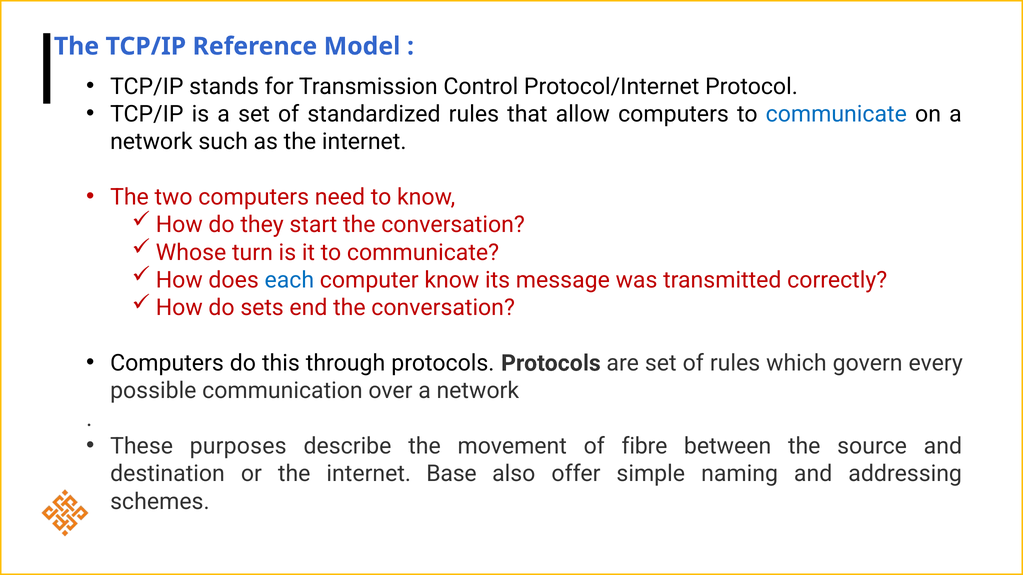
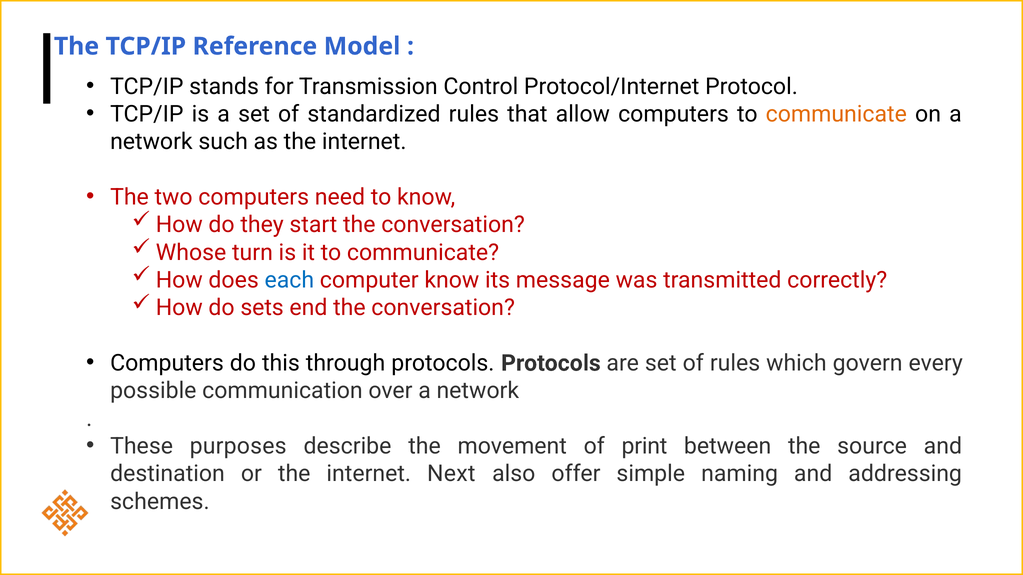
communicate colour: blue -> orange (836, 114)
fibre: fibre -> print (644, 446)
Base: Base -> Next (451, 474)
